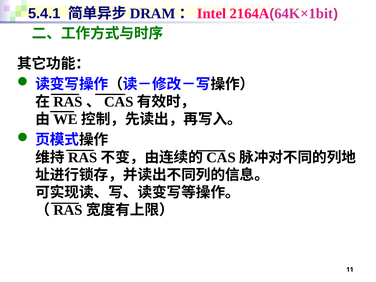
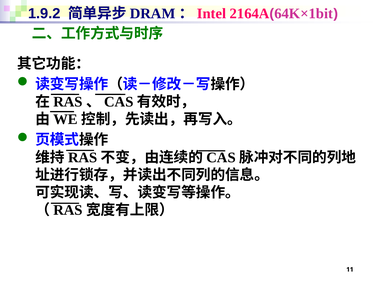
5.4.1: 5.4.1 -> 1.9.2 (44, 14)
